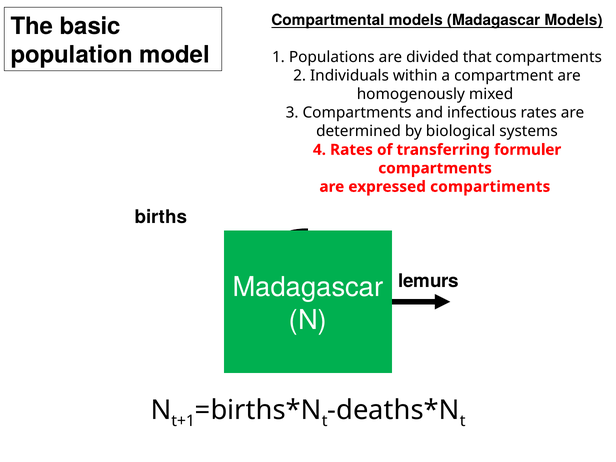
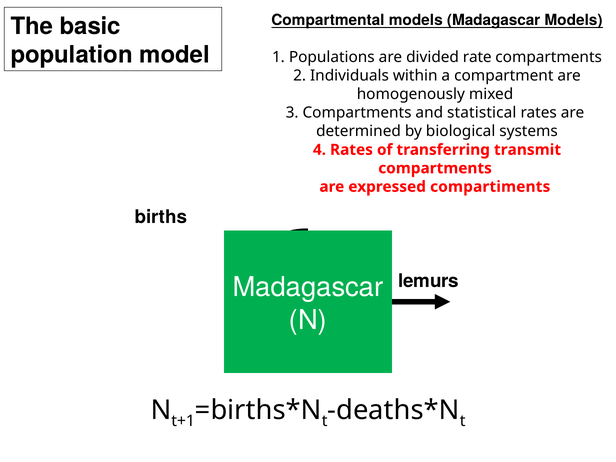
that: that -> rate (477, 57)
infectious: infectious -> statistical (482, 113)
formuler: formuler -> transmit (527, 150)
